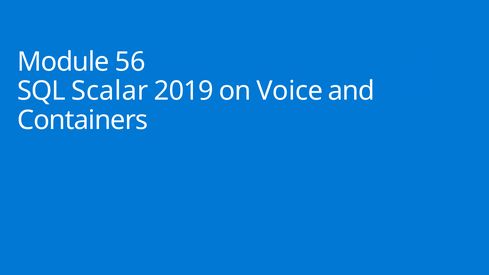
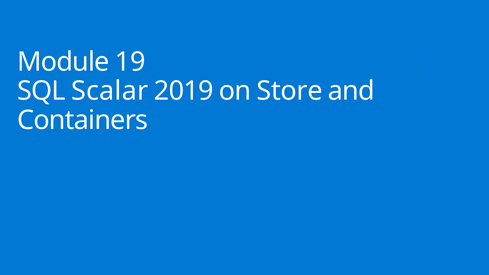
56: 56 -> 19 (130, 62)
Voice: Voice -> Store (290, 91)
